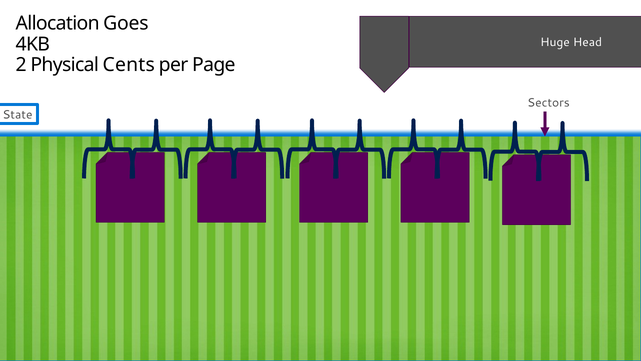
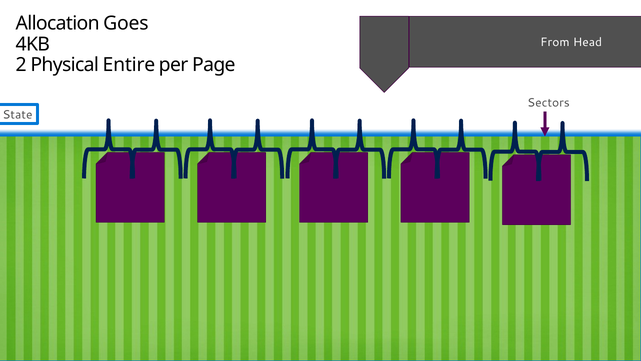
Huge: Huge -> From (555, 42)
Cents: Cents -> Entire (129, 65)
